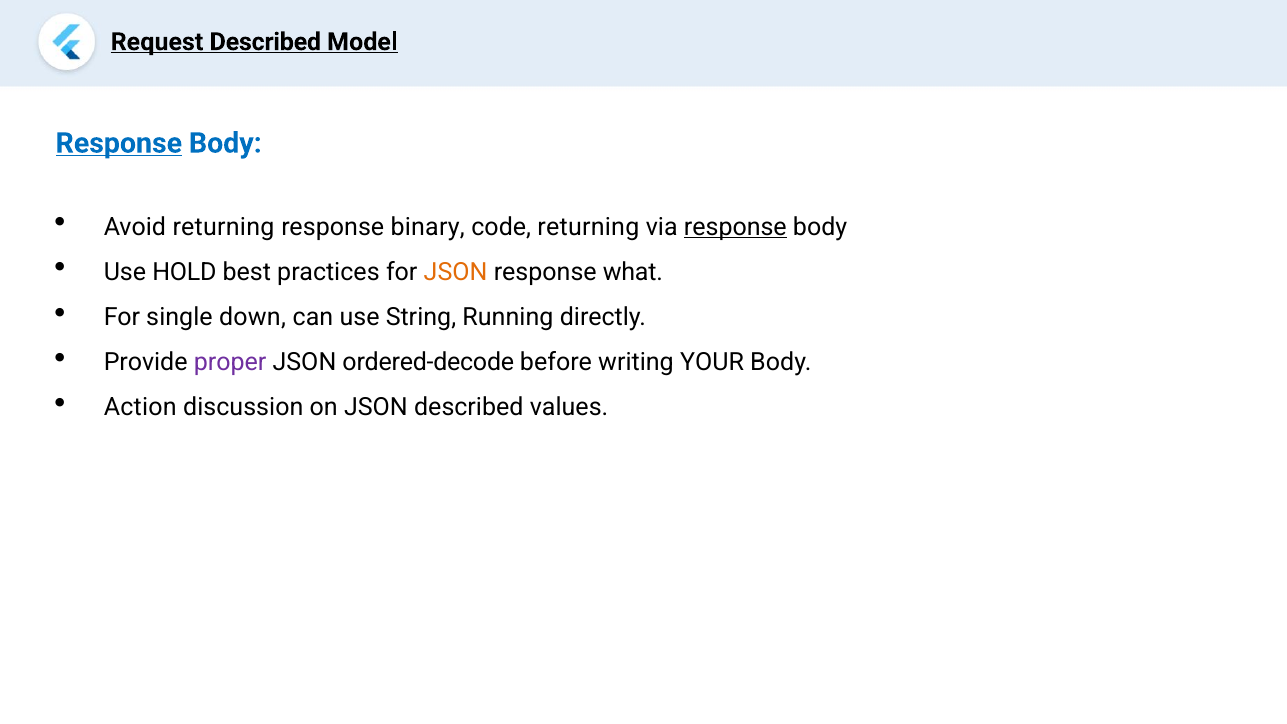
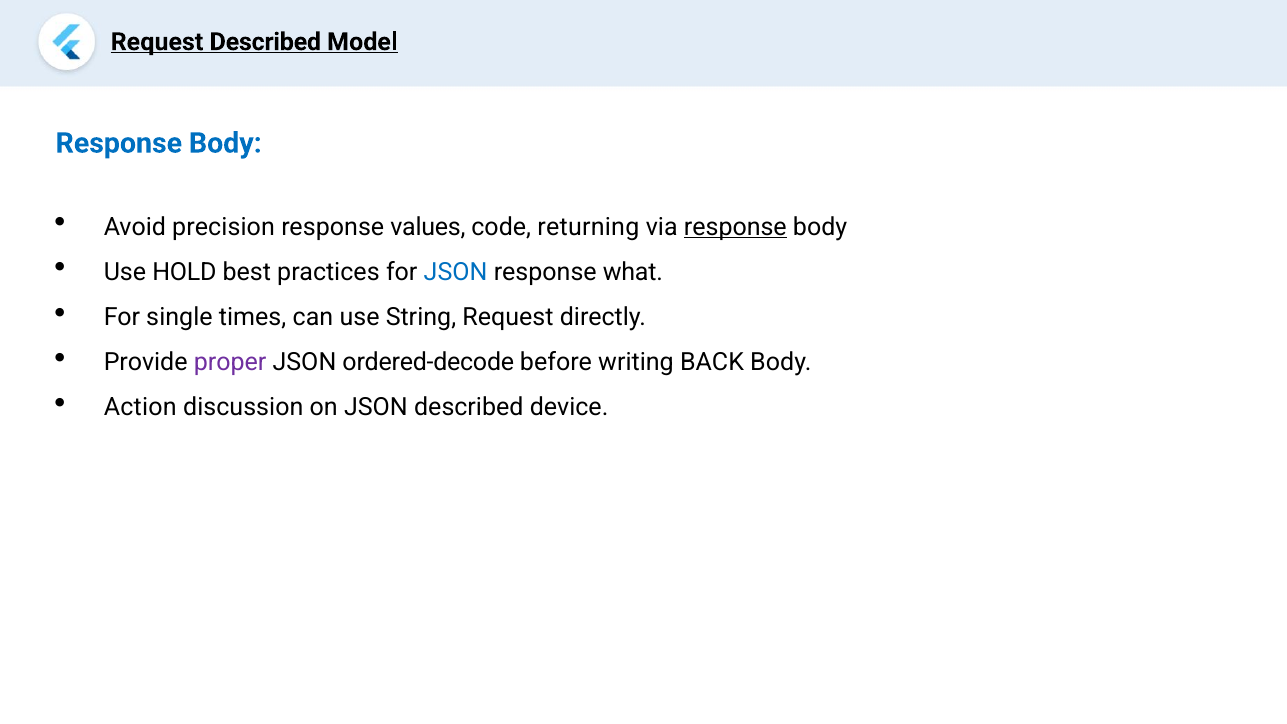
Response underline: present -> none (119, 143)
Avoid returning: returning -> precision (224, 227)
binary: binary -> values (428, 227)
JSON colour: orange -> blue (456, 272)
down: down -> times (253, 317)
String Running: Running -> Request (508, 317)
YOUR: YOUR -> BACK (712, 362)
values: values -> device (569, 407)
